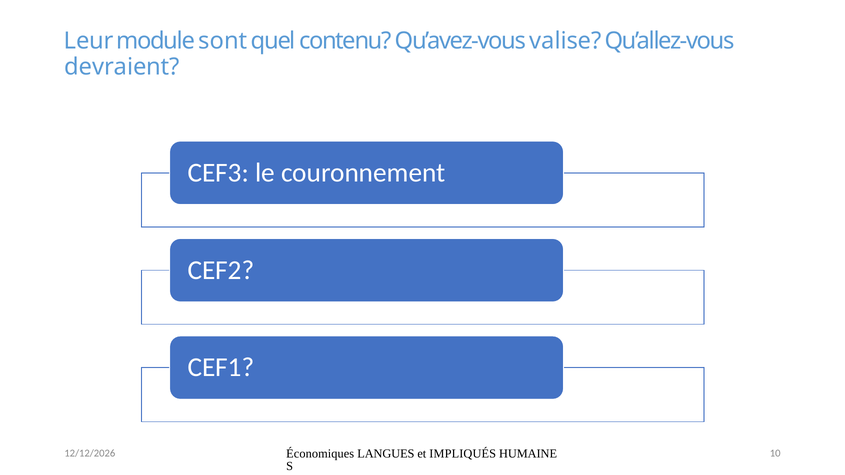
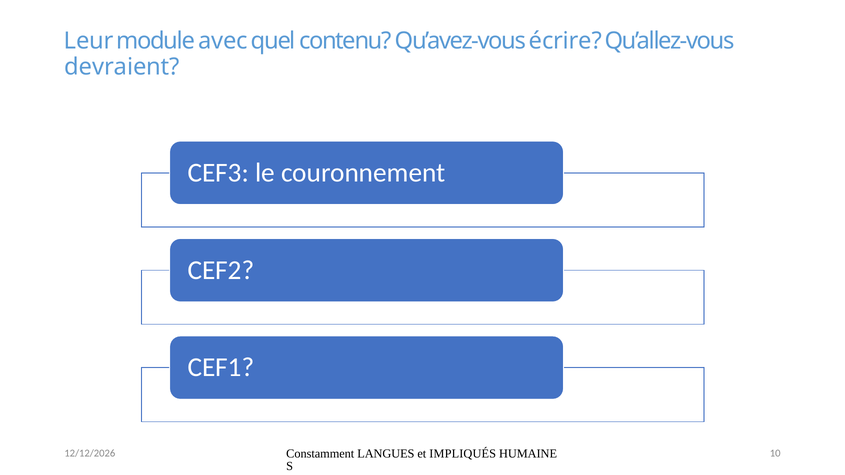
sont: sont -> avec (223, 41)
valise: valise -> écrire (565, 41)
Économiques: Économiques -> Constamment (320, 454)
